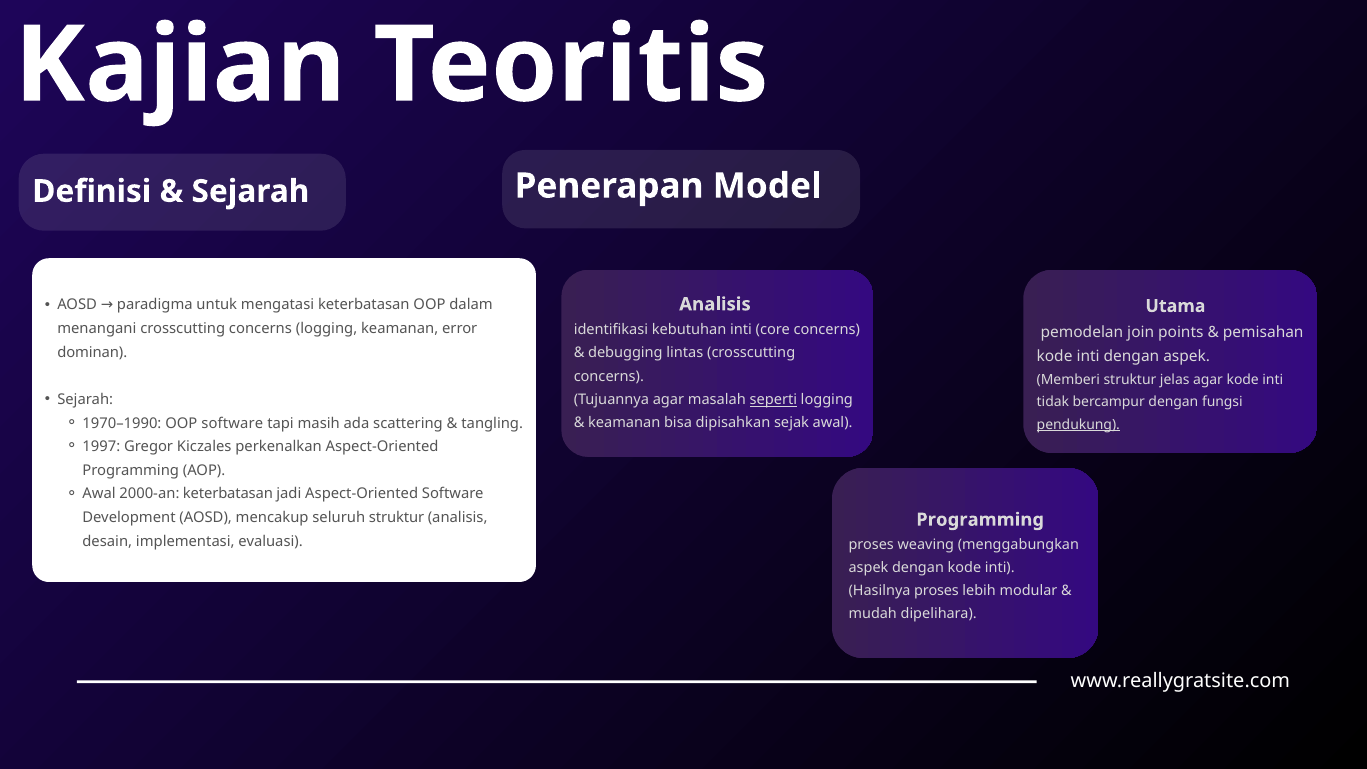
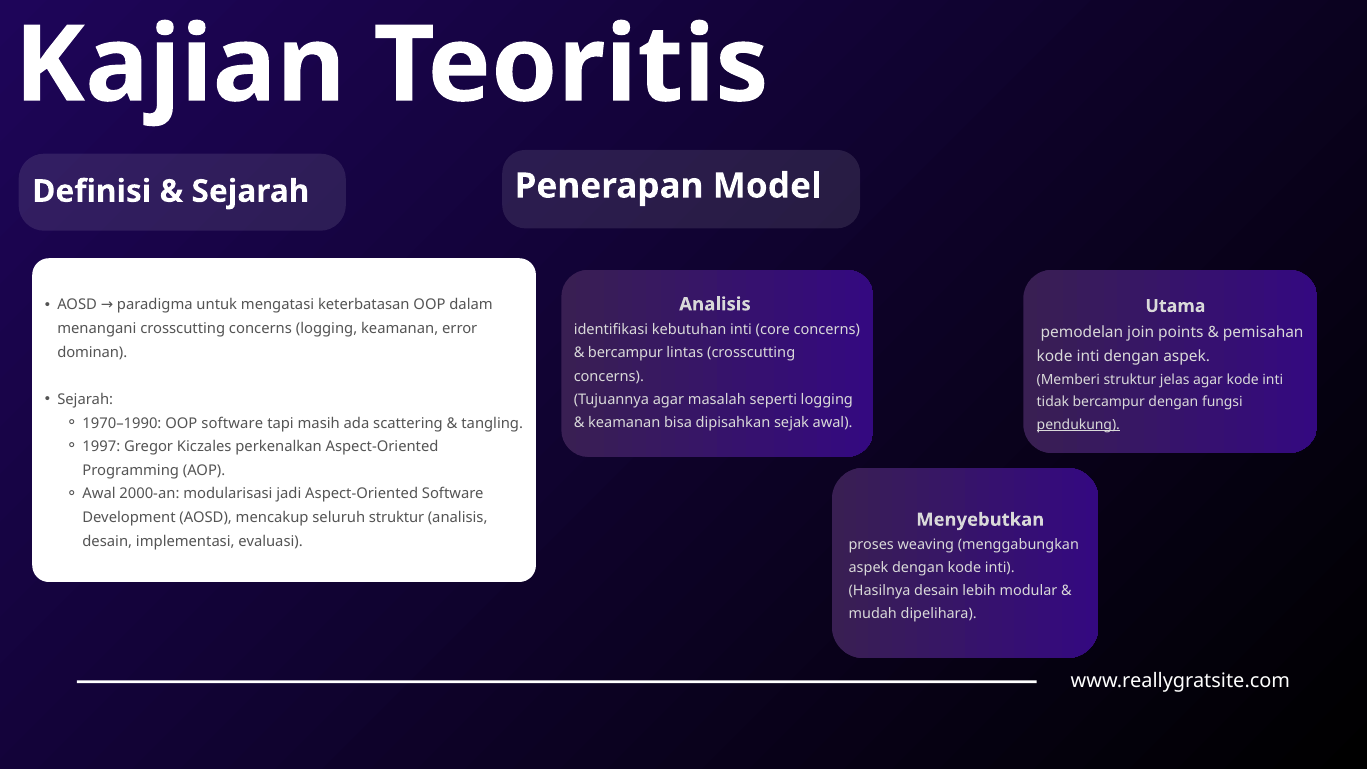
debugging: debugging -> bercampur (625, 353)
seperti underline: present -> none (773, 400)
2000-an keterbatasan: keterbatasan -> modularisasi (228, 494)
Programming: Programming -> Menyebutkan (980, 520)
Hasilnya proses: proses -> desain (936, 591)
